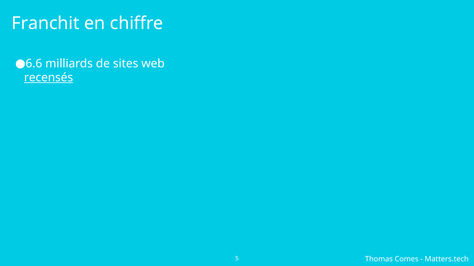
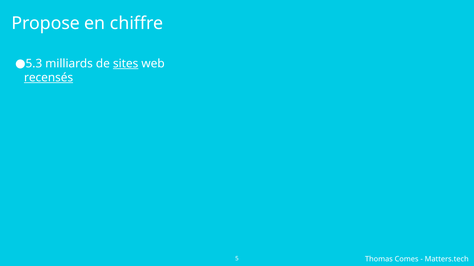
Franchit: Franchit -> Propose (46, 23)
6.6: 6.6 -> 5.3 (34, 64)
sites underline: none -> present (126, 64)
